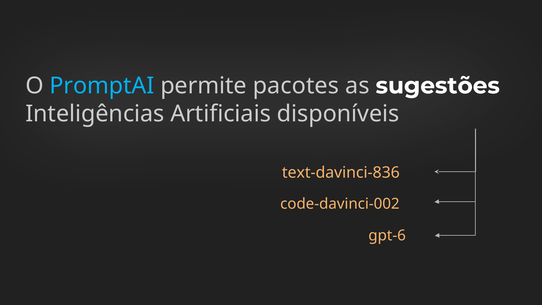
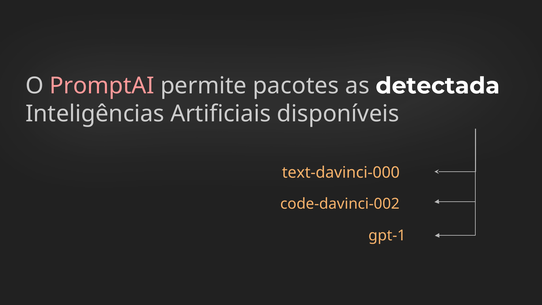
PromptAI colour: light blue -> pink (102, 86)
sugestões: sugestões -> detectada (438, 86)
text-davinci-836: text-davinci-836 -> text-davinci-000 (341, 173)
gpt-6: gpt-6 -> gpt-1 (387, 235)
